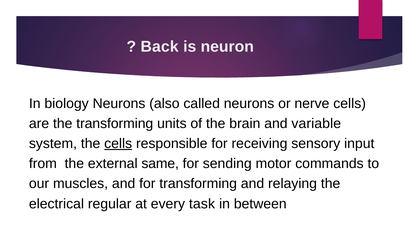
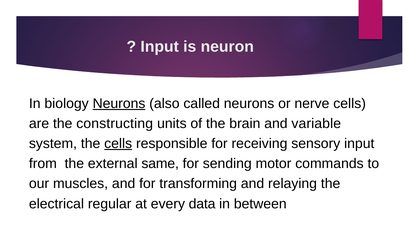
Back: Back -> Input (160, 47)
Neurons underline: none -> present (119, 104)
the transforming: transforming -> constructing (115, 124)
task: task -> data (202, 204)
